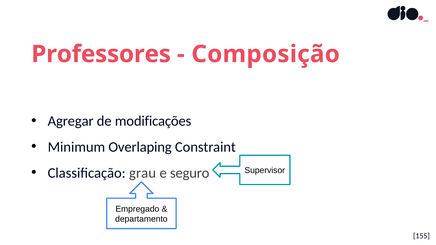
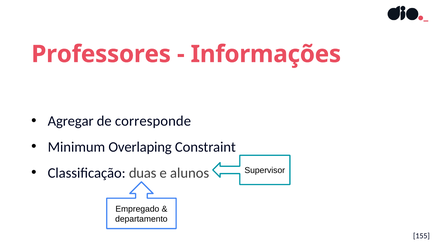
Composição: Composição -> Informações (266, 54)
modificações: modificações -> corresponde (153, 121)
grau: grau -> duas (143, 173)
seguro: seguro -> alunos (190, 173)
